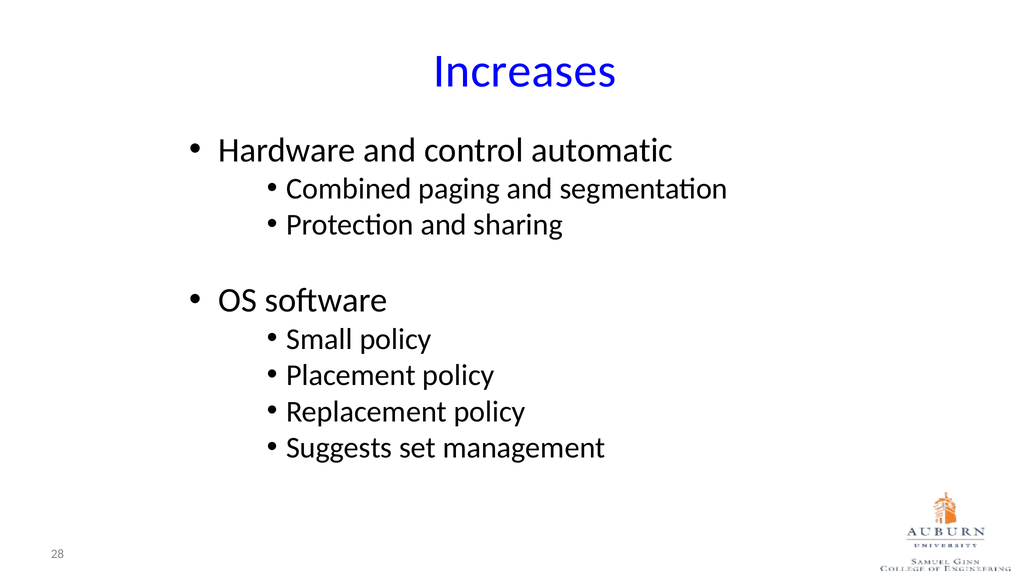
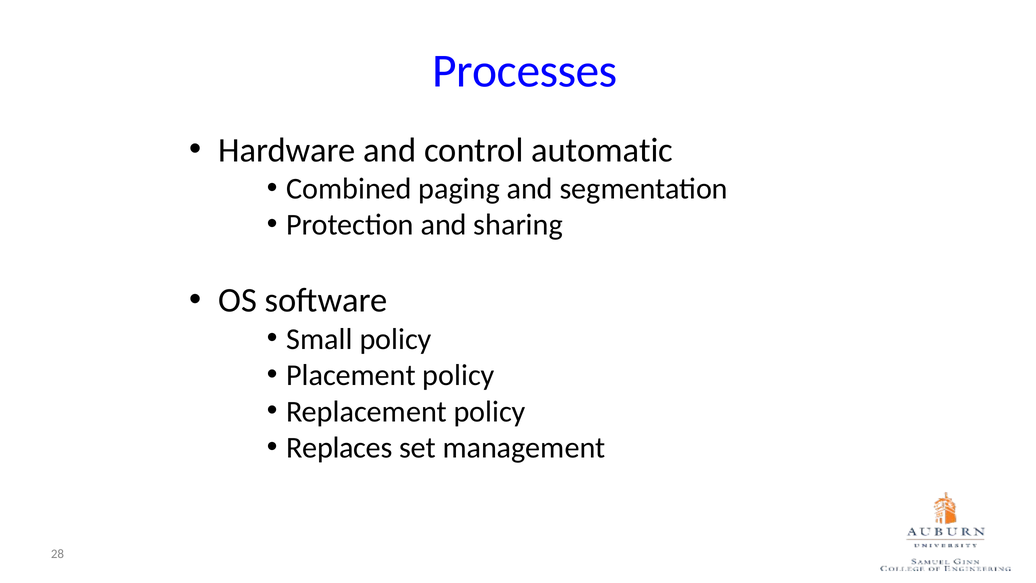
Increases: Increases -> Processes (525, 71)
Suggests: Suggests -> Replaces (339, 448)
